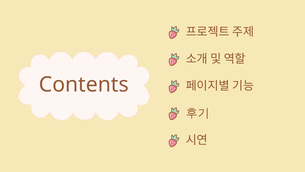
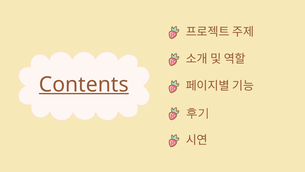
Contents underline: none -> present (84, 84)
